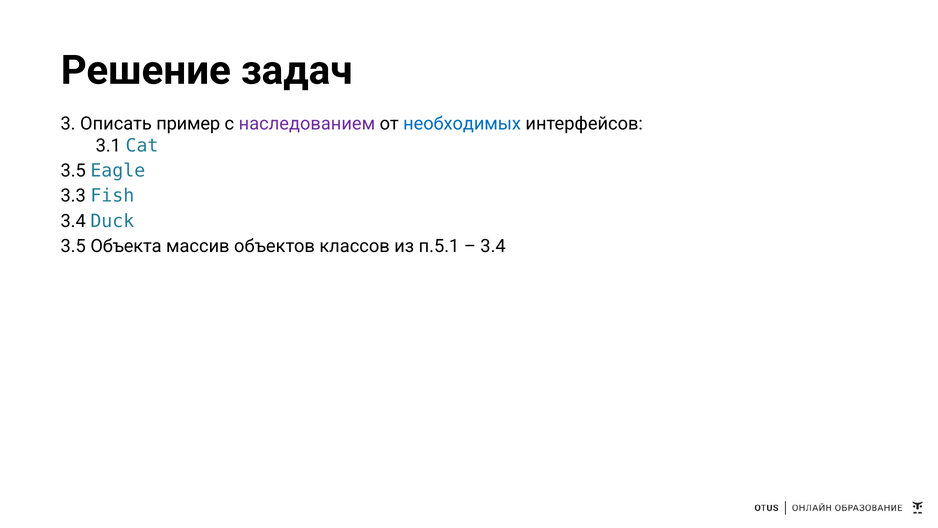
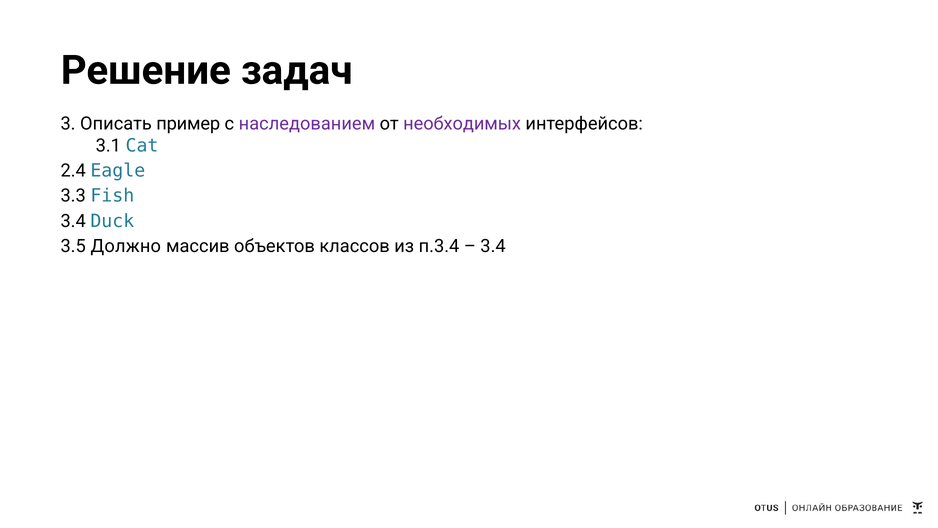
необходимых colour: blue -> purple (462, 124)
3.5: 3.5 -> 2.4 (73, 171)
Объекта: Объекта -> Должно (126, 246)
п.5.1: п.5.1 -> п.3.4 (439, 246)
